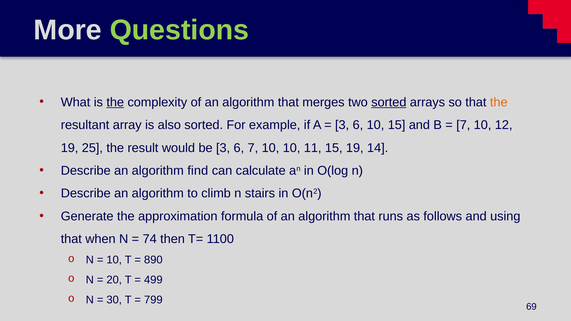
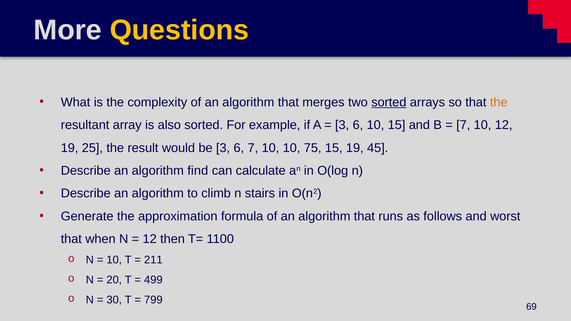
Questions colour: light green -> yellow (179, 30)
the underline: present -> none (115, 102)
11: 11 -> 75 (313, 148)
14: 14 -> 45 (378, 148)
using: using -> worst (505, 216)
74: 74 -> 12 (150, 239)
890: 890 -> 211 (153, 260)
